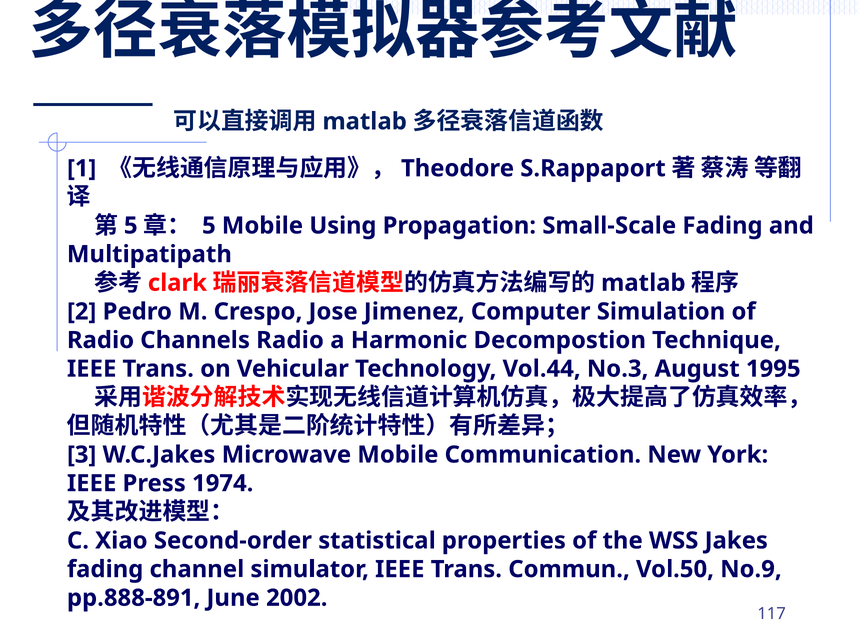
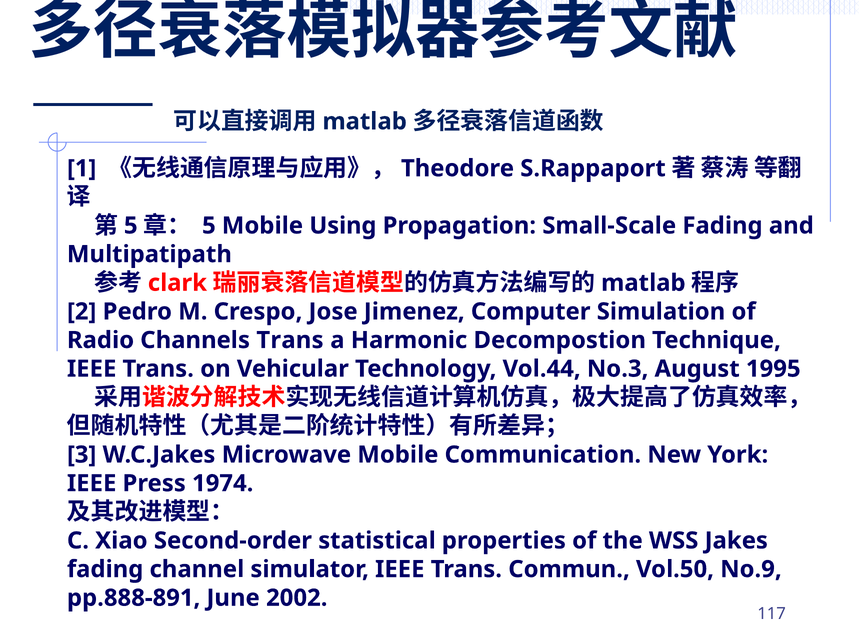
Channels Radio: Radio -> Trans (290, 340)
